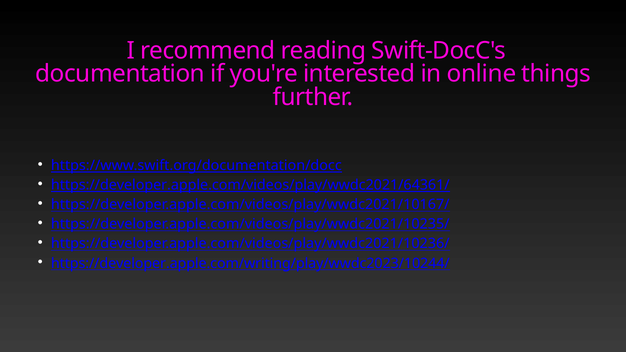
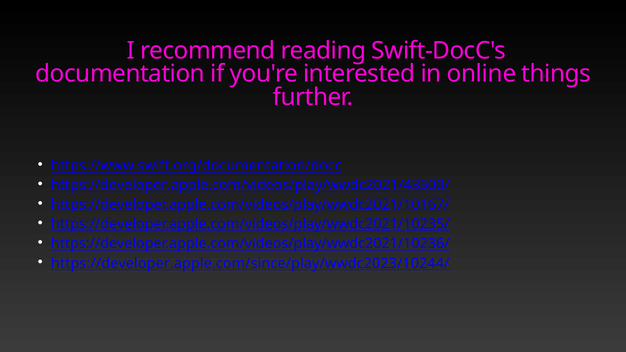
https://developer.apple.com/videos/play/wwdc2021/64361/: https://developer.apple.com/videos/play/wwdc2021/64361/ -> https://developer.apple.com/videos/play/wwdc2021/43500/ (250, 185)
https://developer.apple.com/writing/play/wwdc2023/10244/: https://developer.apple.com/writing/play/wwdc2023/10244/ -> https://developer.apple.com/since/play/wwdc2023/10244/ (250, 263)
